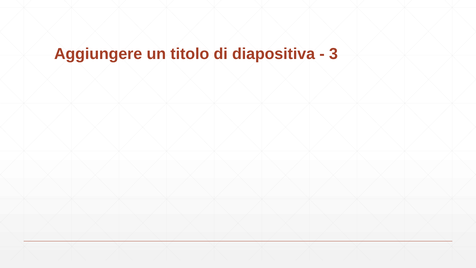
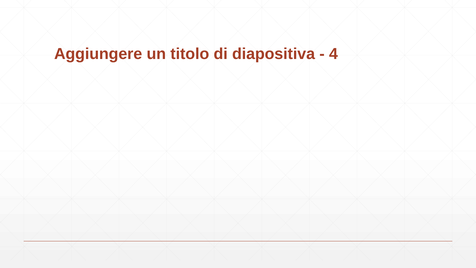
3: 3 -> 4 (333, 54)
